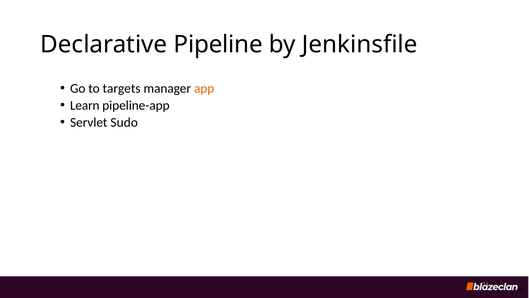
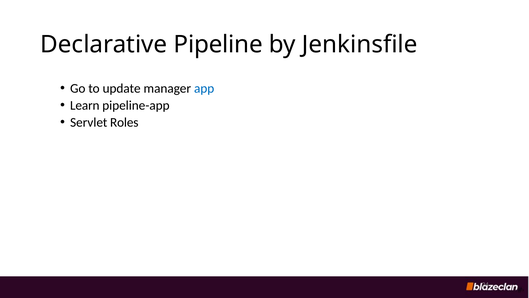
targets: targets -> update (122, 88)
app colour: orange -> blue (204, 88)
Sudo: Sudo -> Roles (124, 122)
